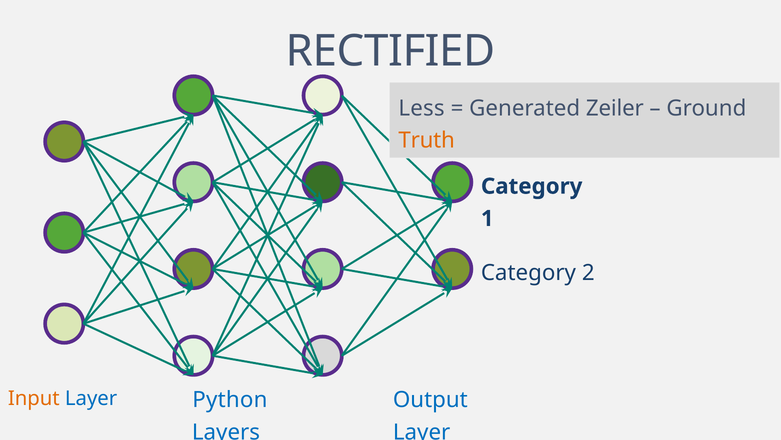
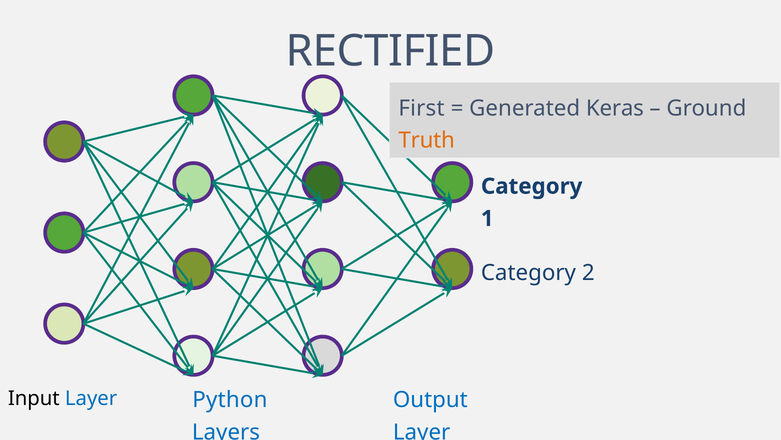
Less: Less -> First (422, 108)
Zeiler: Zeiler -> Keras (615, 108)
Input colour: orange -> black (34, 398)
